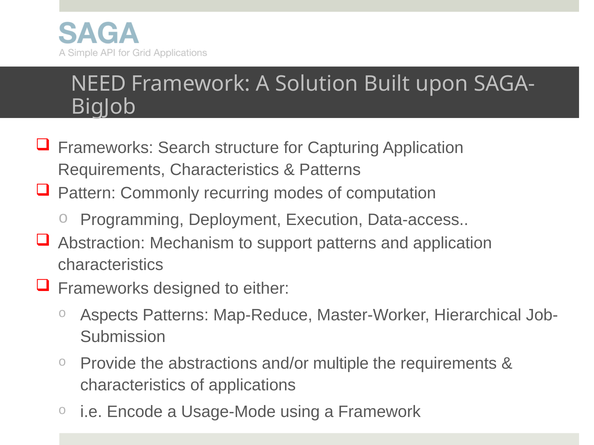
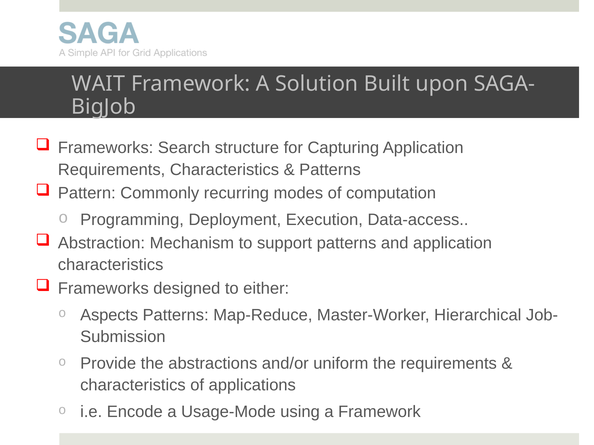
NEED: NEED -> WAIT (98, 84)
multiple: multiple -> uniform (341, 364)
